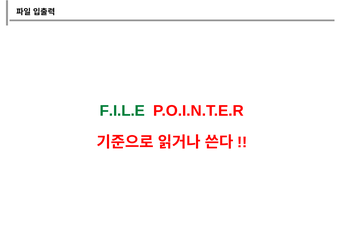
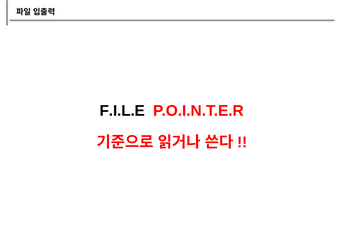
F.I.L.E colour: green -> black (122, 111)
